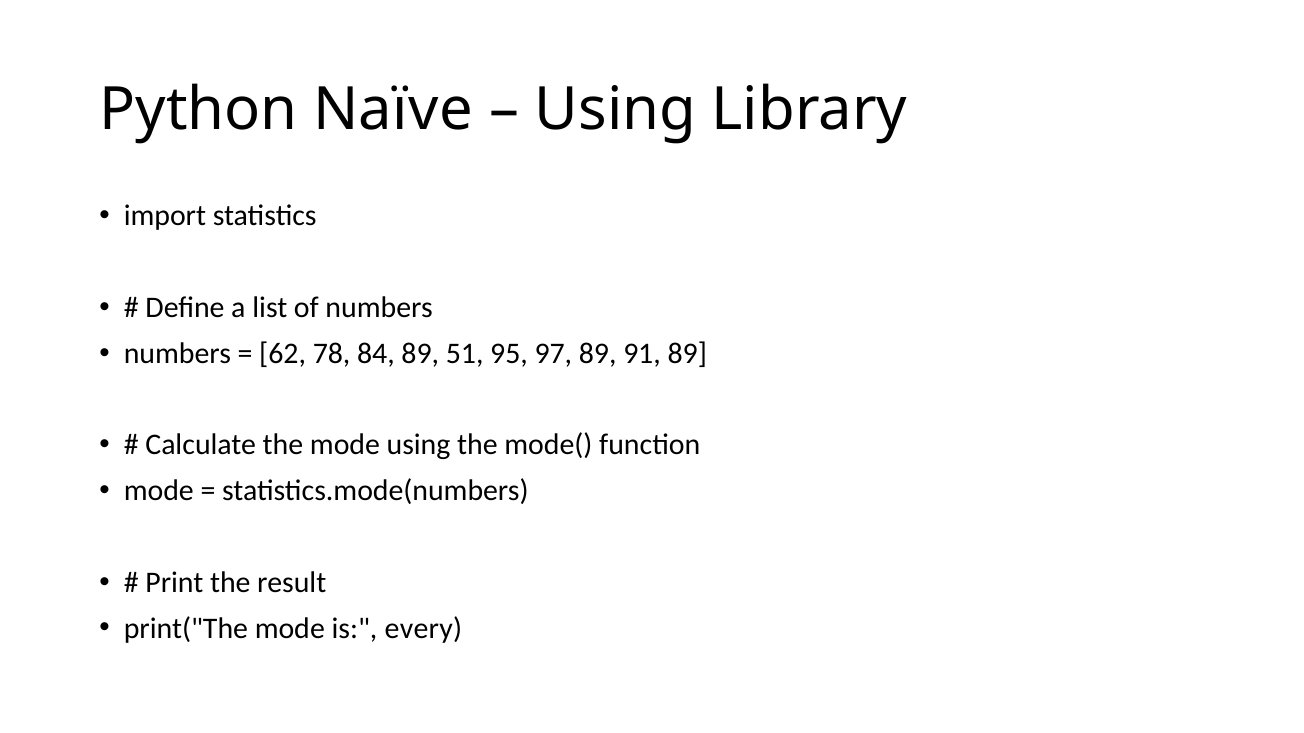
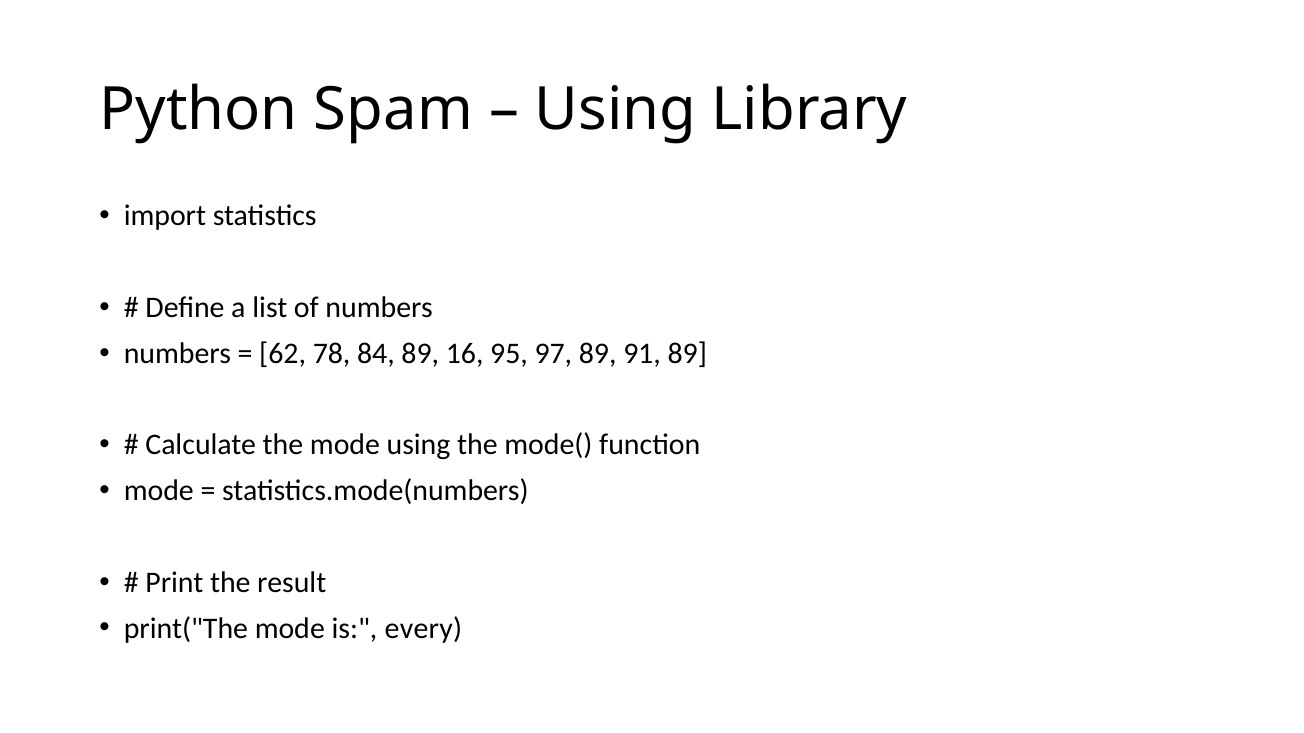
Naïve: Naïve -> Spam (393, 110)
51: 51 -> 16 (465, 354)
